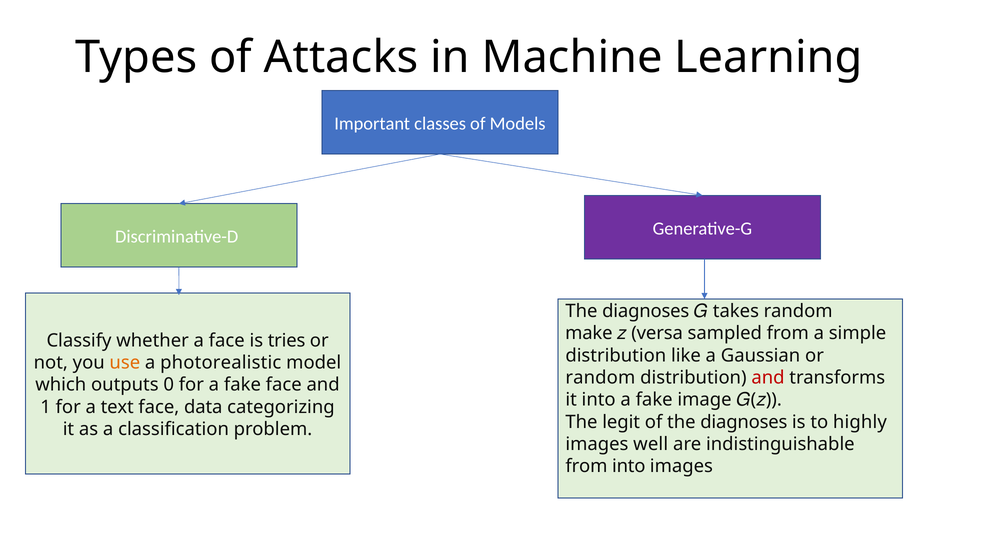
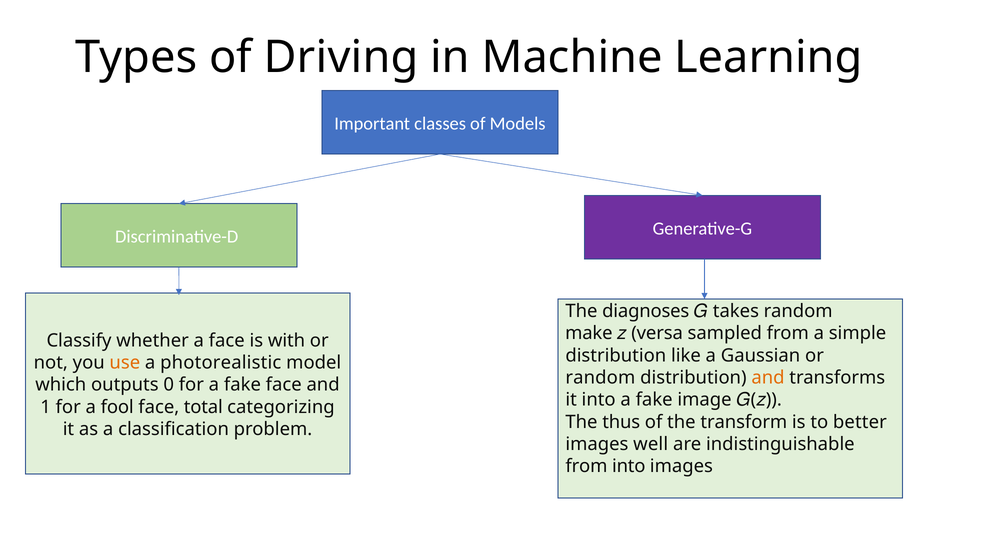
Attacks: Attacks -> Driving (341, 57)
tries: tries -> with (287, 341)
and colour: red -> orange (768, 378)
text: text -> fool (117, 408)
data: data -> total (203, 408)
legit: legit -> thus (621, 422)
of the diagnoses: diagnoses -> transform (744, 422)
highly: highly -> better (860, 422)
